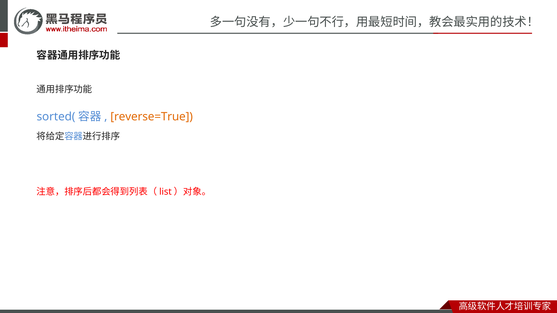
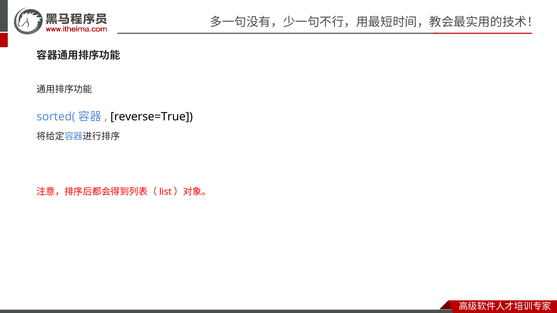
reverse=True colour: orange -> black (152, 117)
